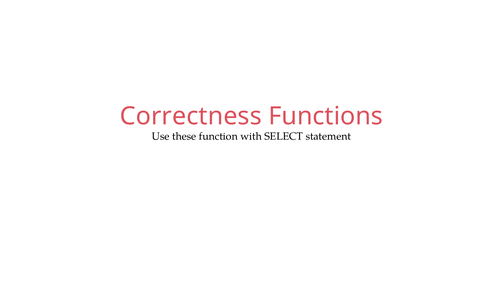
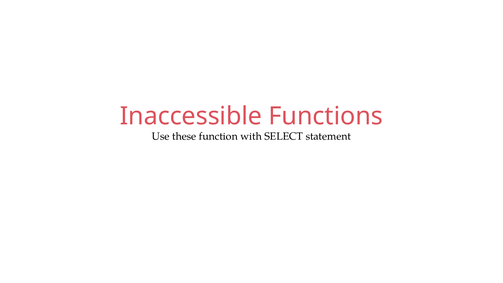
Correctness: Correctness -> Inaccessible (191, 116)
